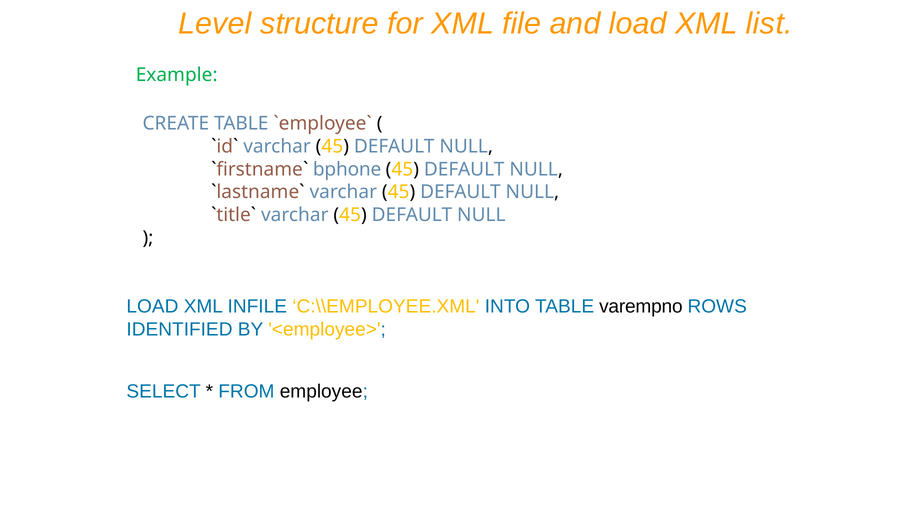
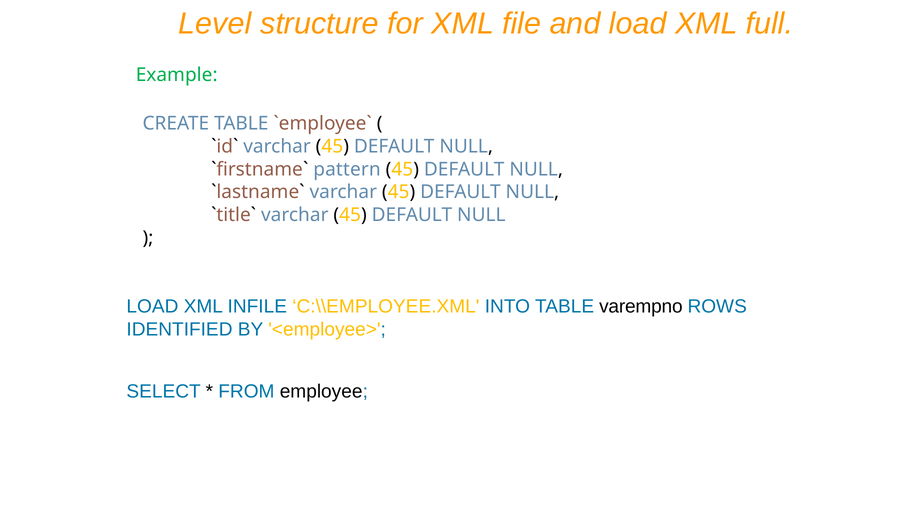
list: list -> full (769, 24)
bphone: bphone -> pattern (347, 169)
